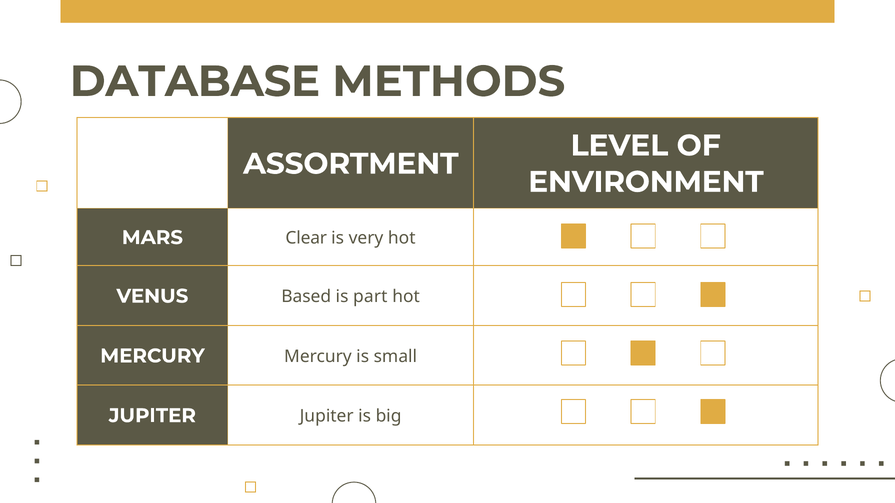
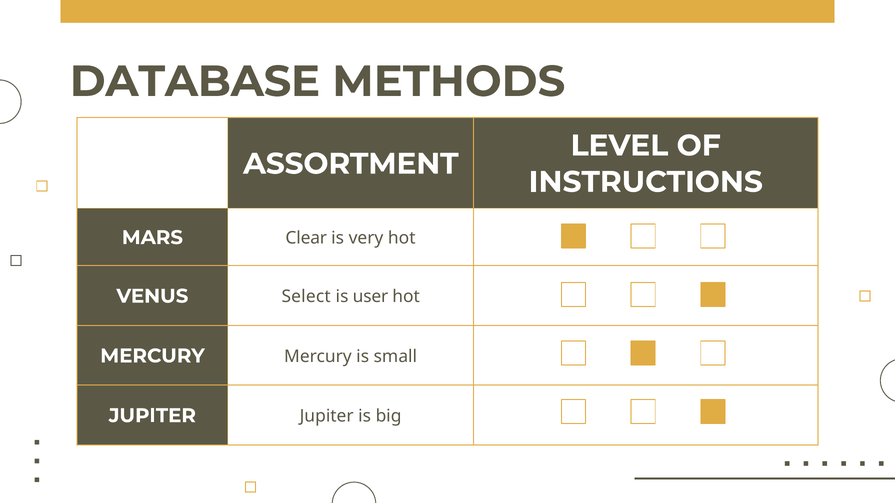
ENVIRONMENT: ENVIRONMENT -> INSTRUCTIONS (646, 182)
Based: Based -> Select (306, 297)
part: part -> user (370, 297)
